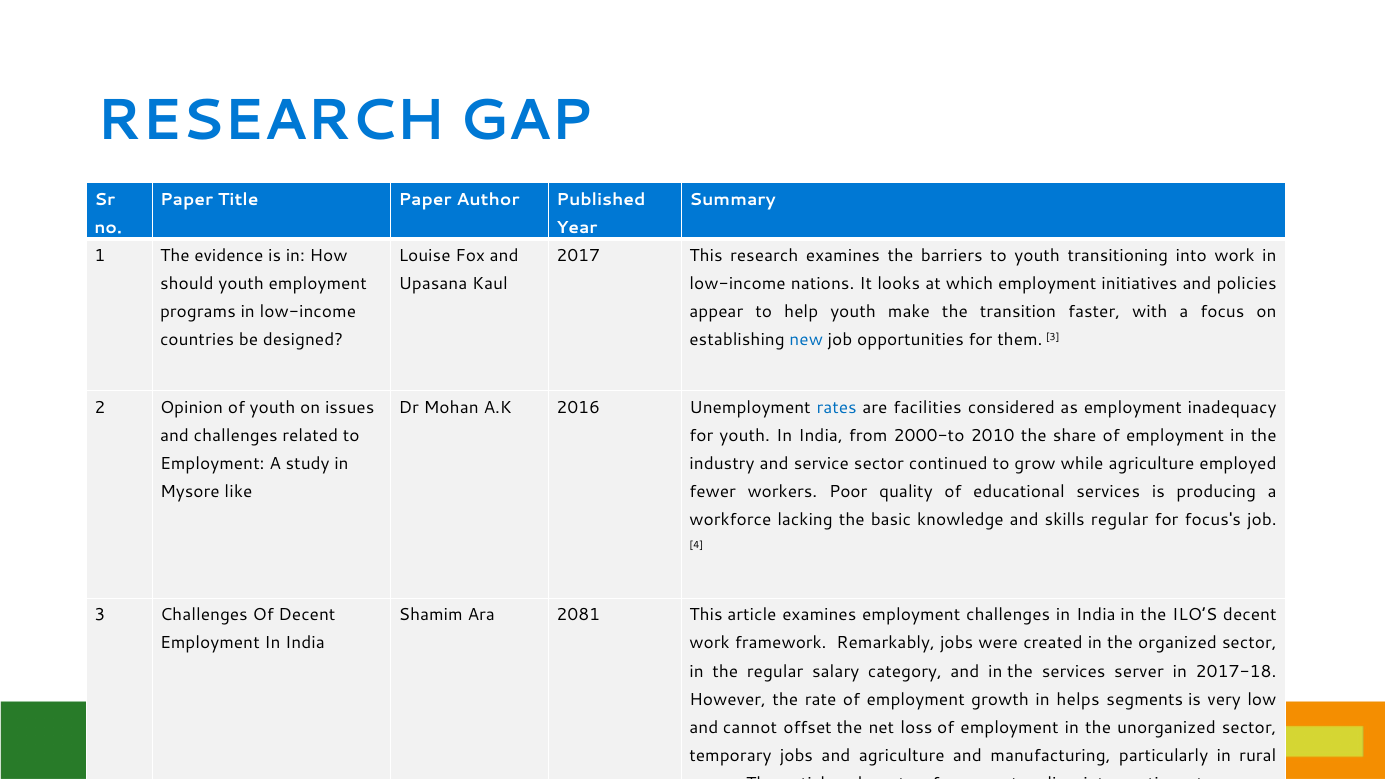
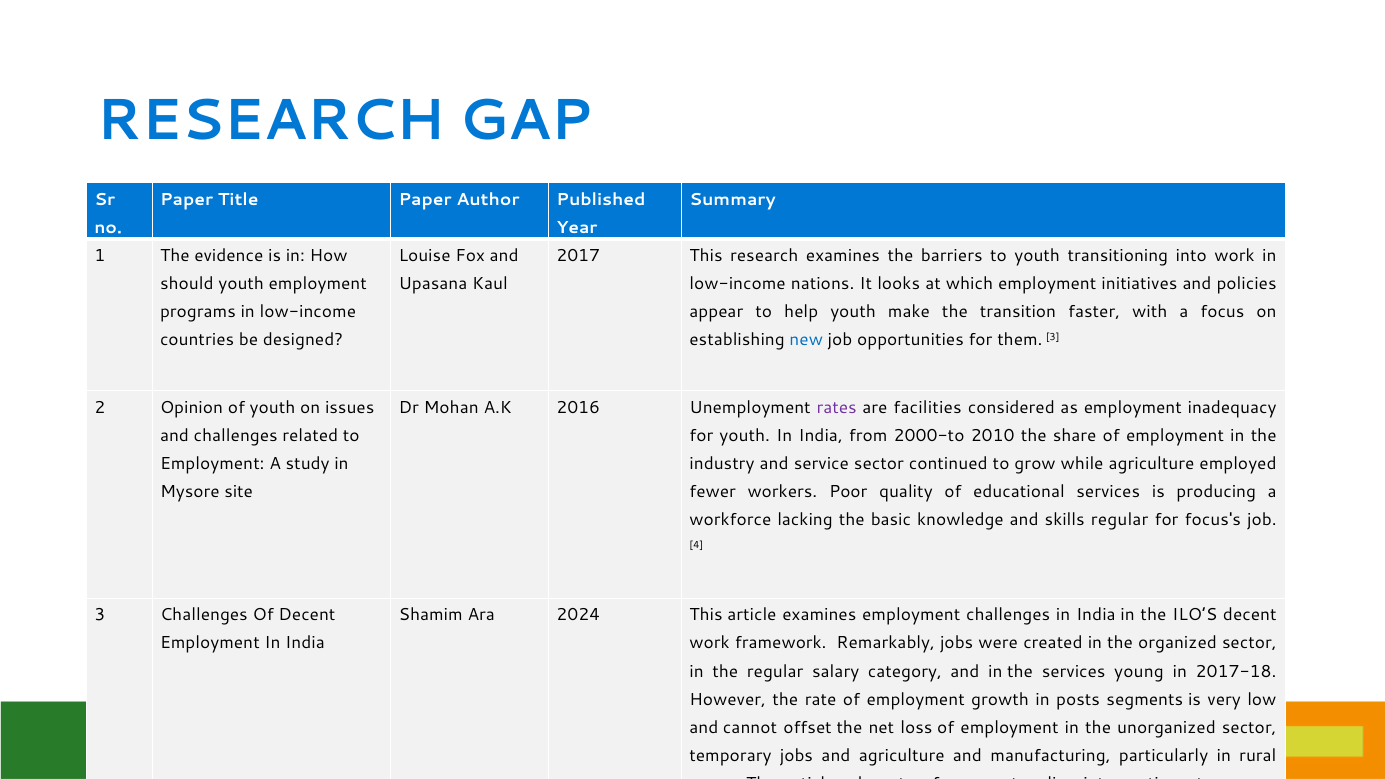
rates colour: blue -> purple (837, 407)
like: like -> site (239, 491)
2081: 2081 -> 2024 (578, 615)
server: server -> young (1139, 671)
helps: helps -> posts (1078, 699)
